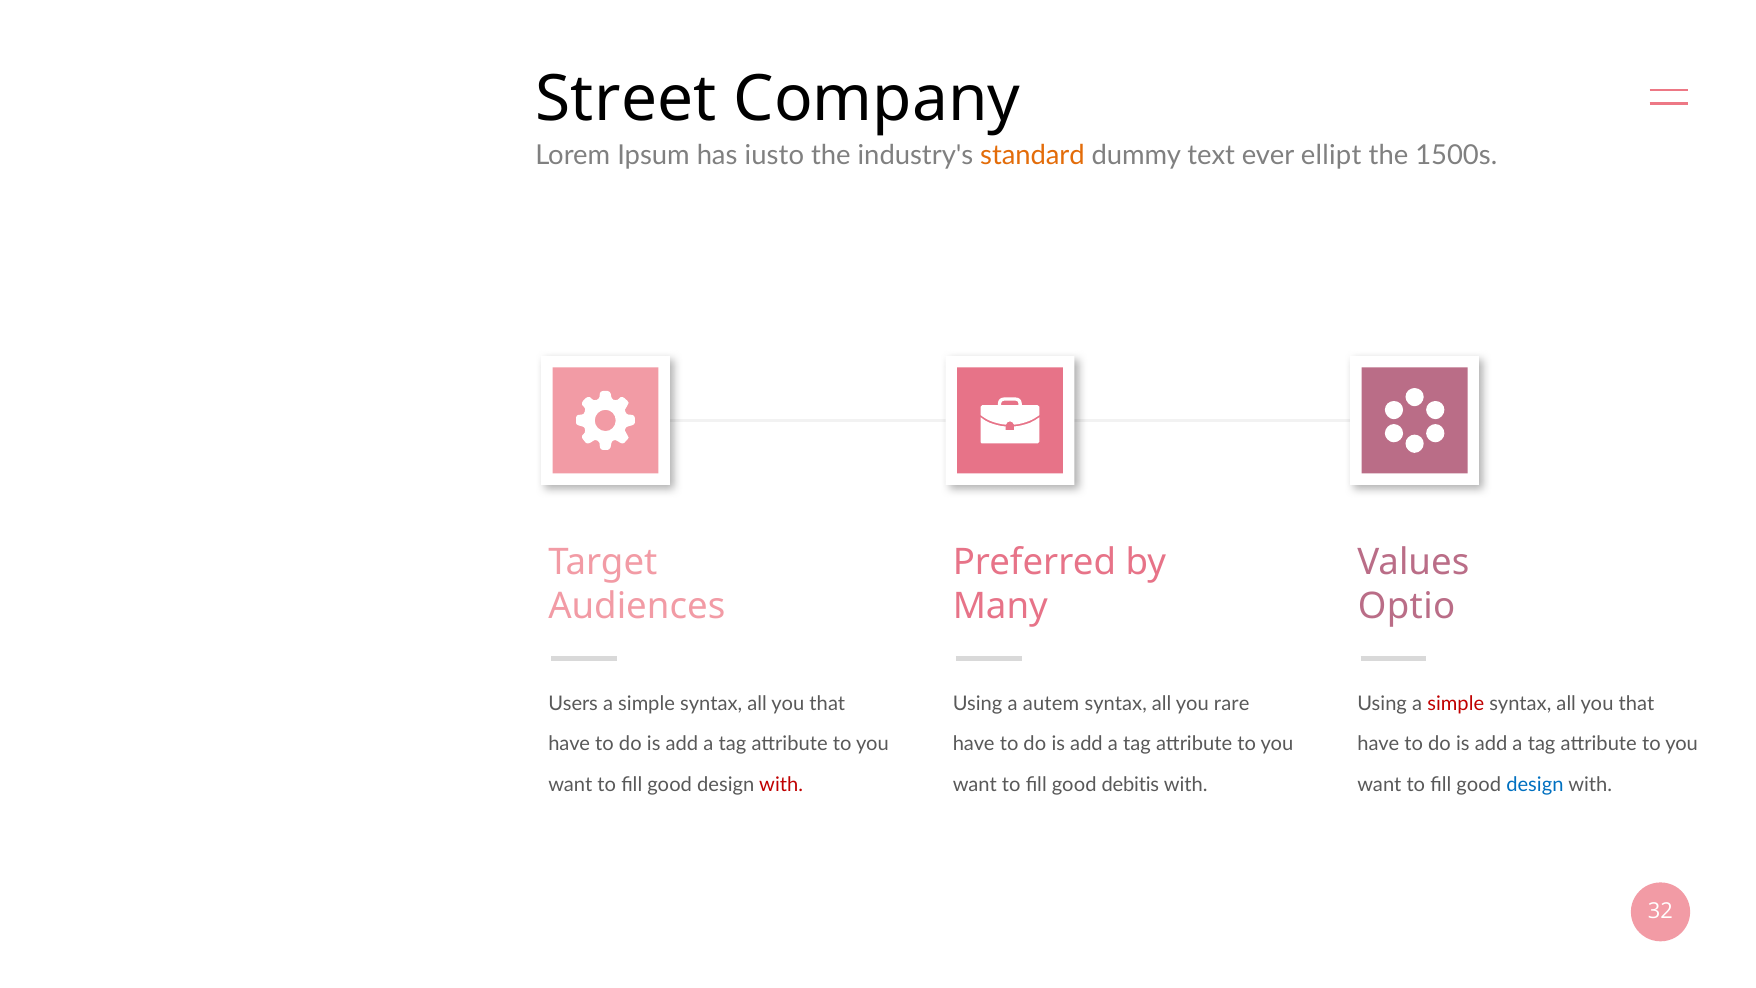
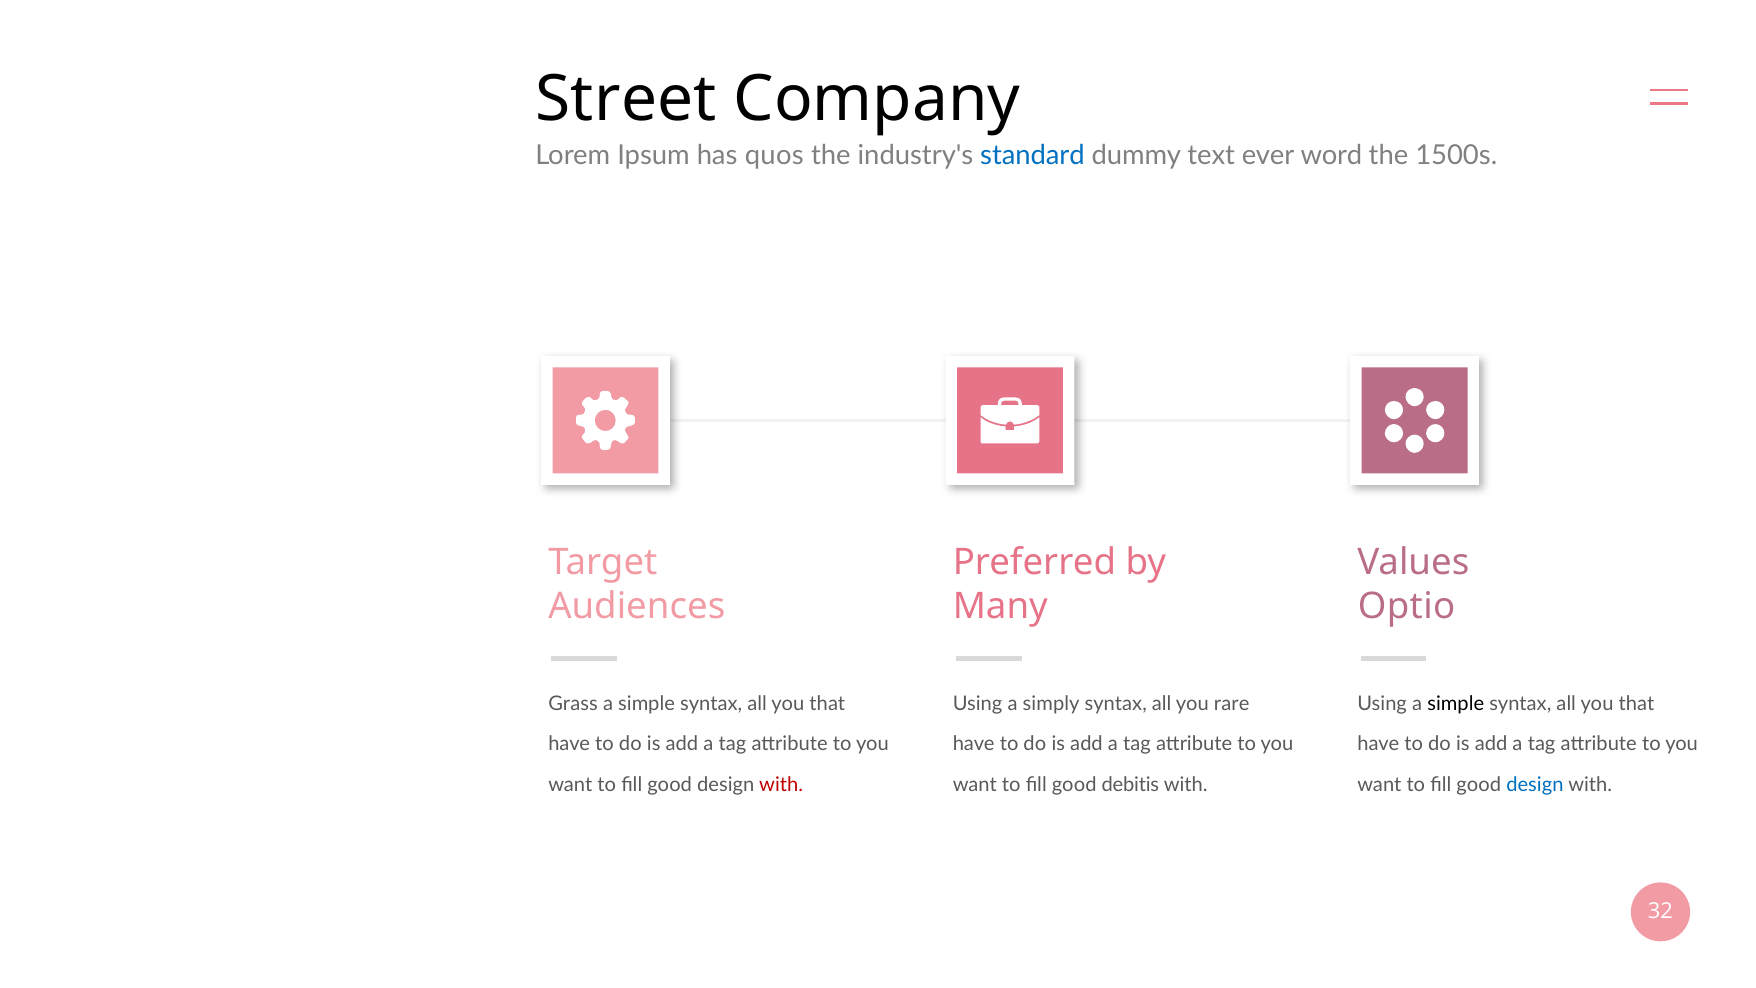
iusto: iusto -> quos (774, 156)
standard colour: orange -> blue (1032, 156)
ellipt: ellipt -> word (1331, 156)
Users: Users -> Grass (573, 704)
autem: autem -> simply (1051, 704)
simple colour: red -> black (1456, 704)
